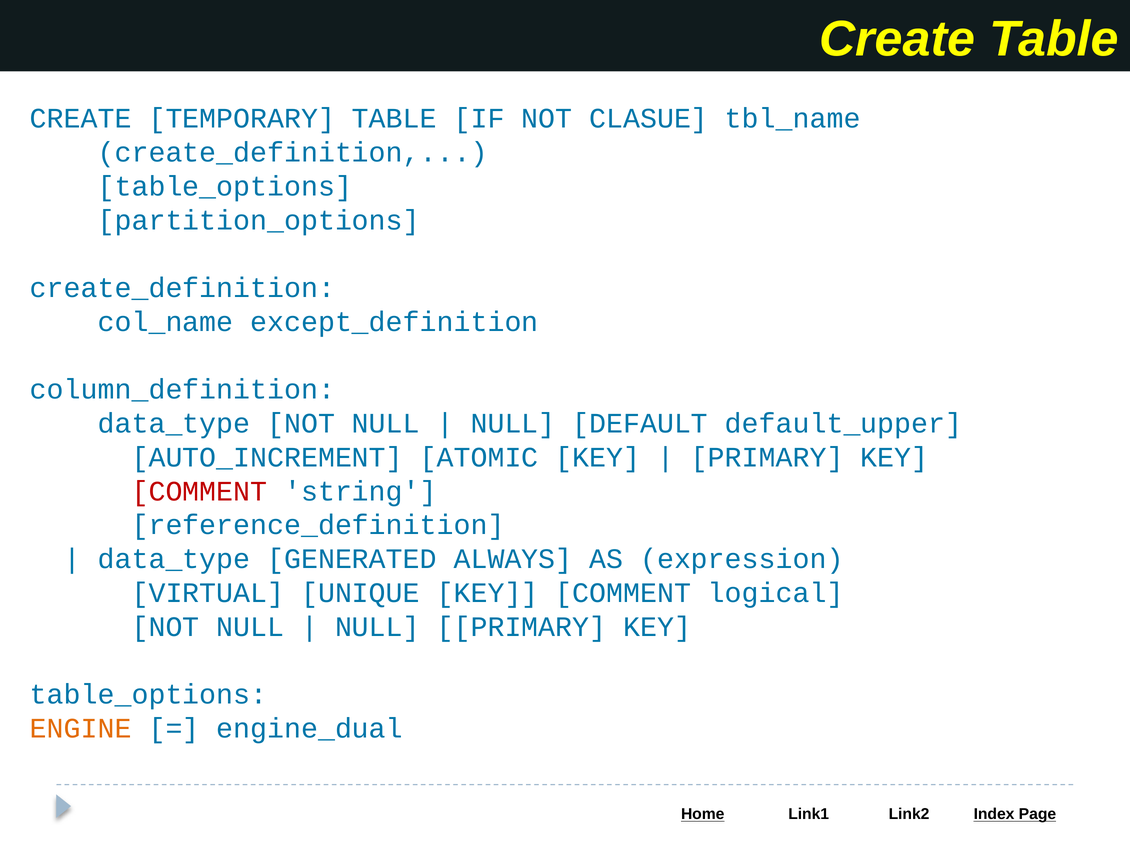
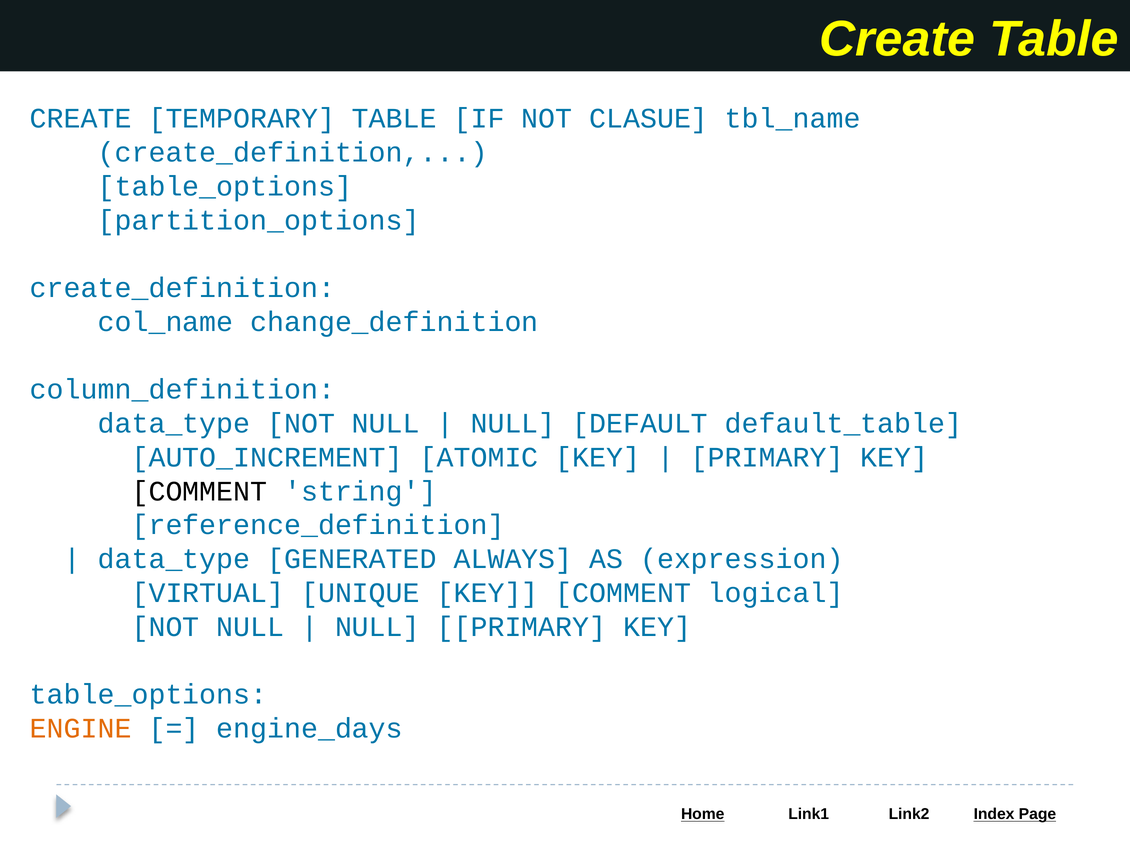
except_definition: except_definition -> change_definition (394, 322)
default_upper: default_upper -> default_table (844, 424)
COMMENT colour: red -> black (199, 492)
engine_dual: engine_dual -> engine_days (310, 729)
